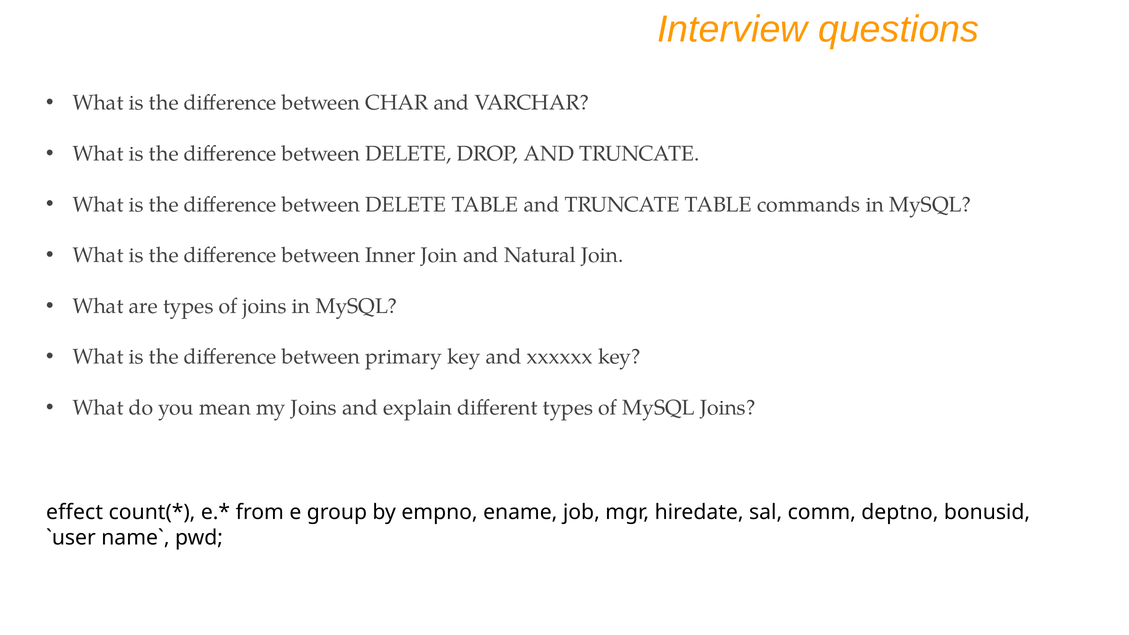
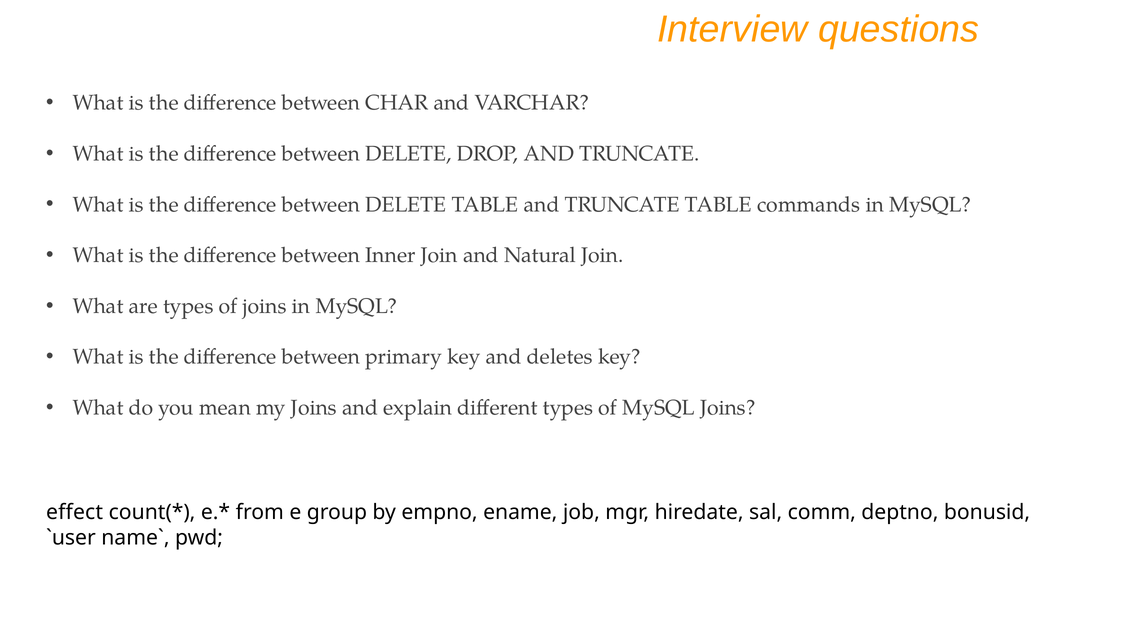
xxxxxx: xxxxxx -> deletes (560, 357)
